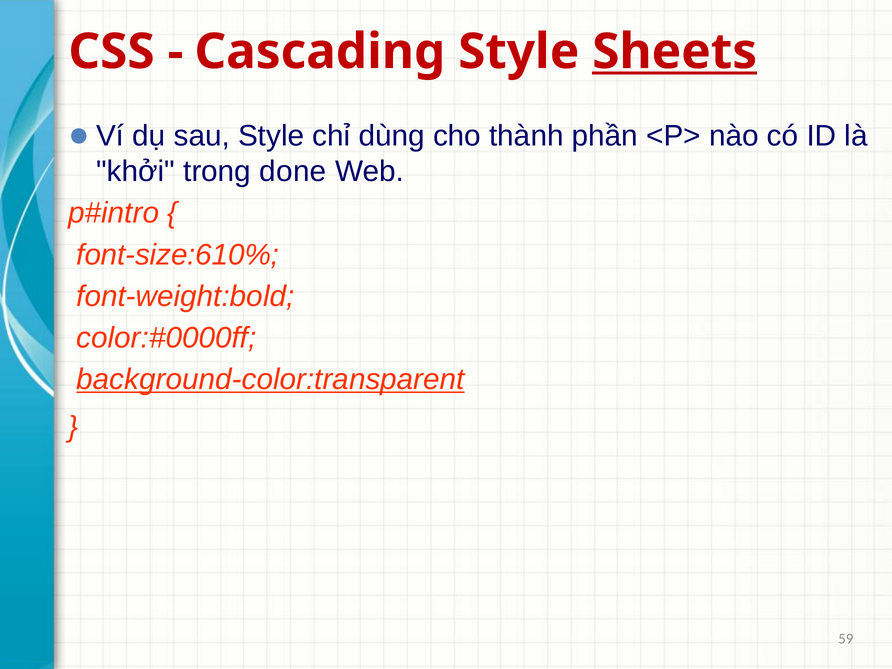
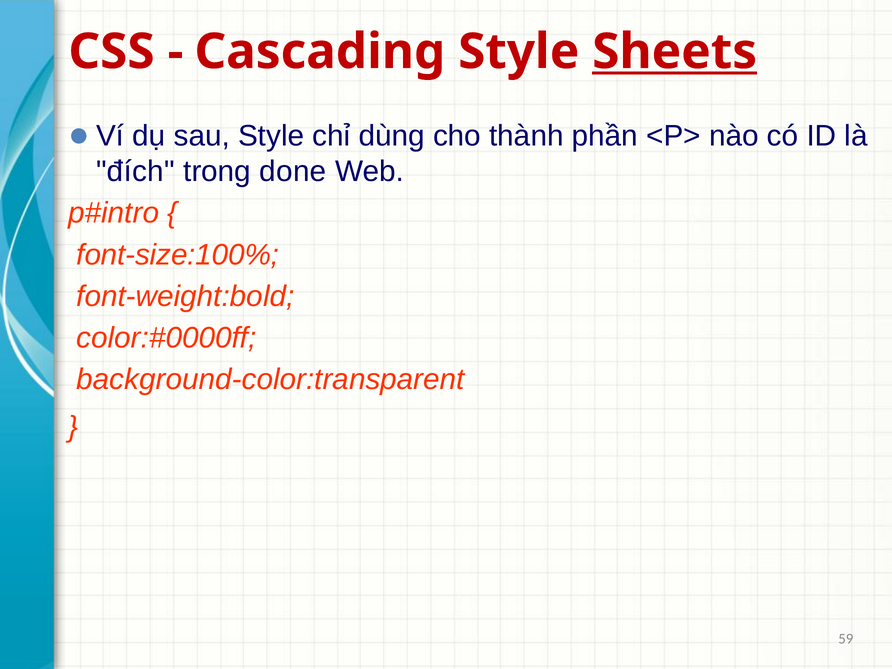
khởi: khởi -> đích (135, 171)
font-size:610%: font-size:610% -> font-size:100% (178, 255)
background-color:transparent underline: present -> none (271, 380)
